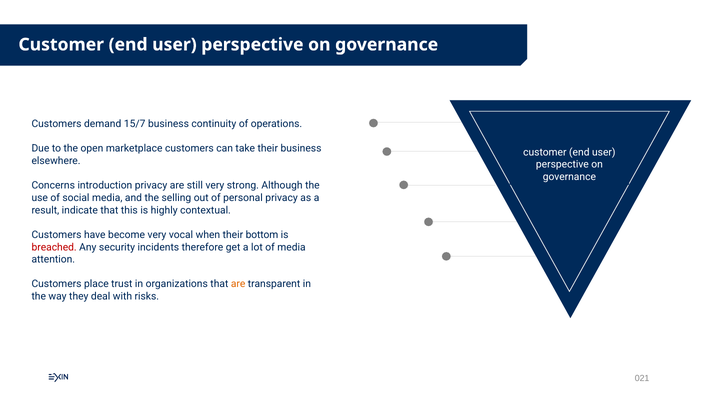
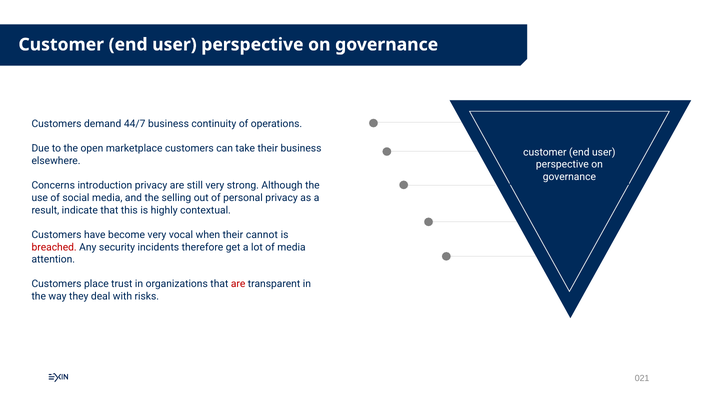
15/7: 15/7 -> 44/7 (135, 124)
bottom: bottom -> cannot (262, 234)
are colour: orange -> red (238, 284)
